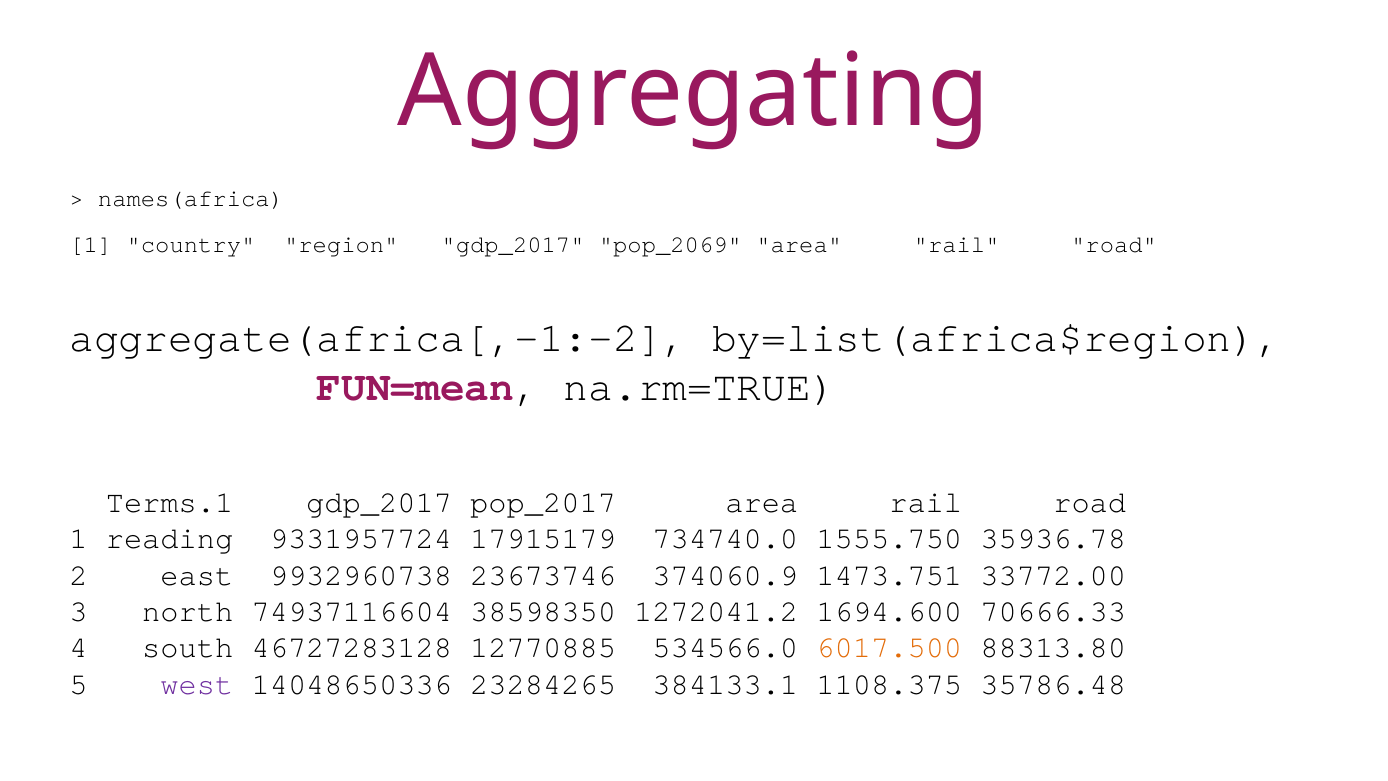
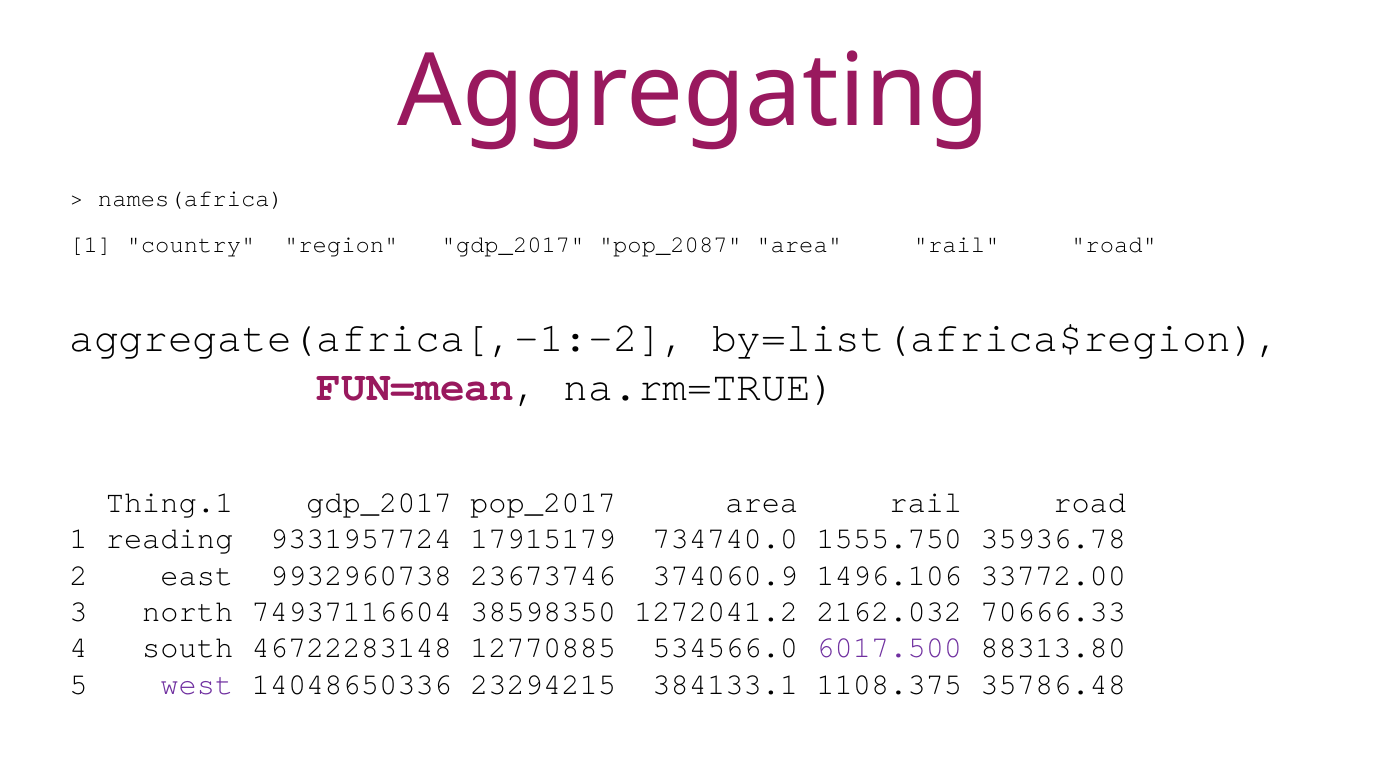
pop_2069: pop_2069 -> pop_2087 (670, 244)
Terms.1: Terms.1 -> Thing.1 (170, 502)
1473.751: 1473.751 -> 1496.106 (889, 575)
1694.600: 1694.600 -> 2162.032 (889, 611)
46727283128: 46727283128 -> 46722283148 (352, 648)
6017.500 colour: orange -> purple (889, 648)
23284265: 23284265 -> 23294215 (543, 684)
